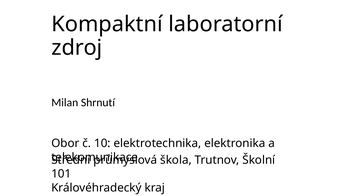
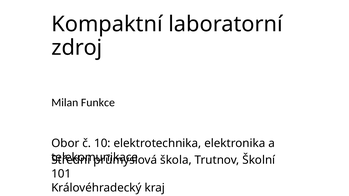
Shrnutí: Shrnutí -> Funkce (98, 103)
